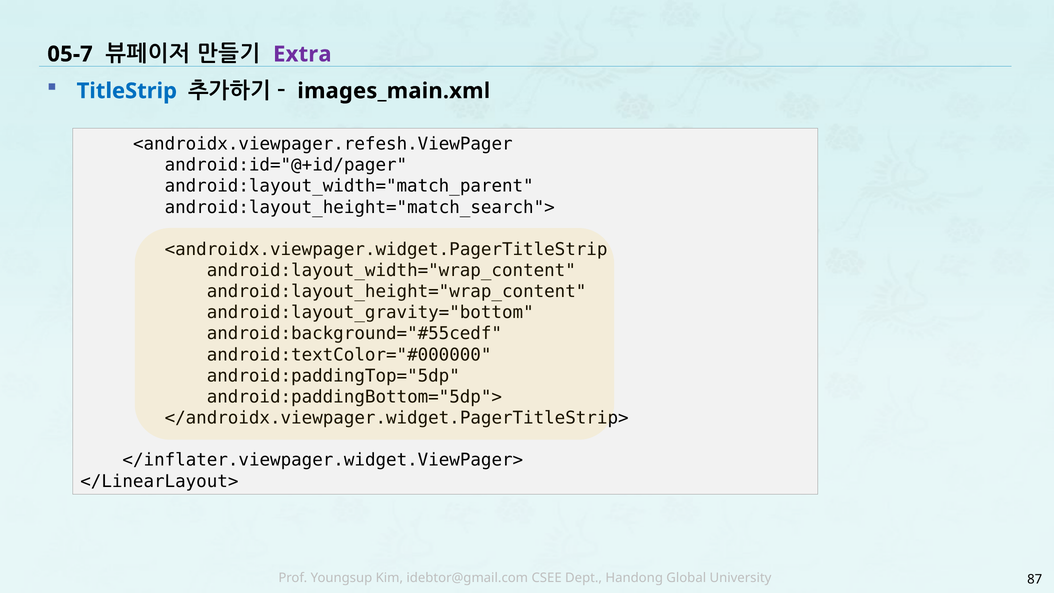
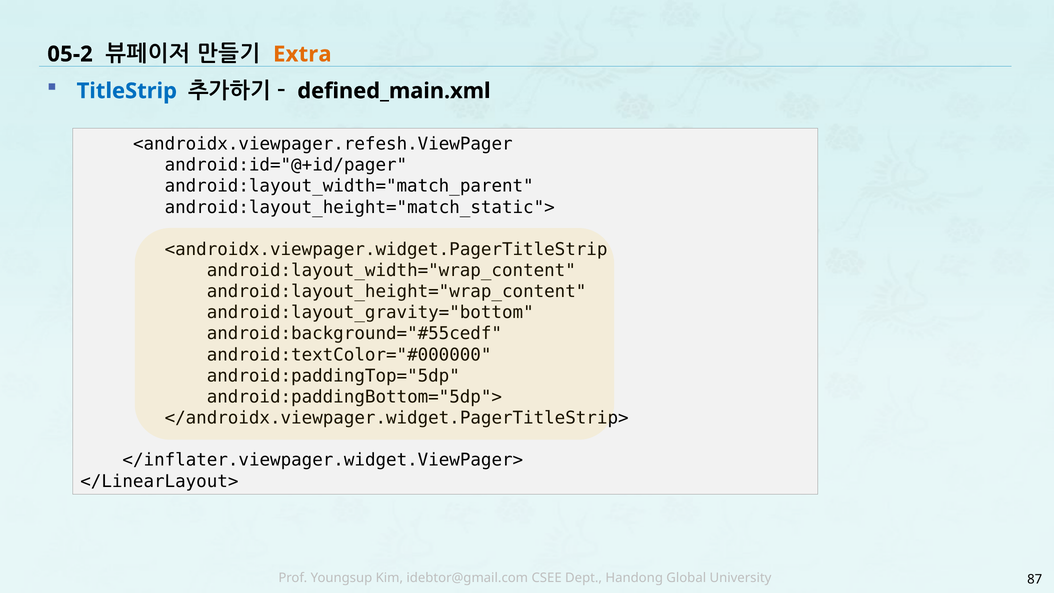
05-7: 05-7 -> 05-2 (70, 54)
Extra colour: purple -> orange (302, 54)
images_main.xml: images_main.xml -> defined_main.xml (394, 91)
android:layout_height="match_search">: android:layout_height="match_search"> -> android:layout_height="match_static"> (360, 207)
